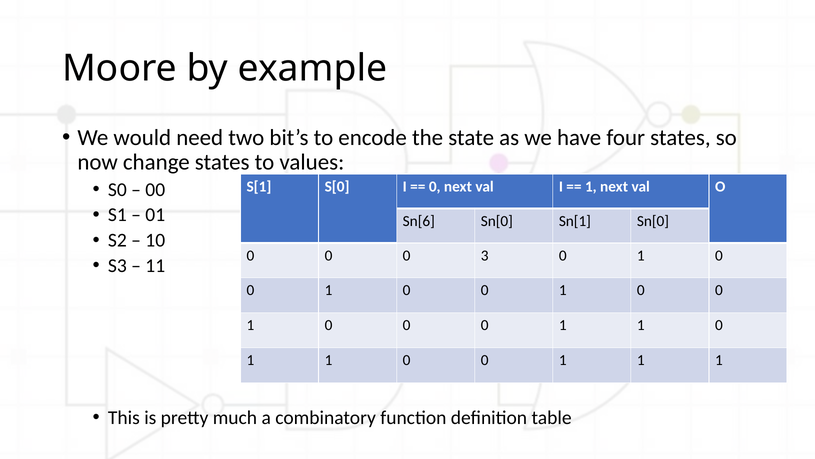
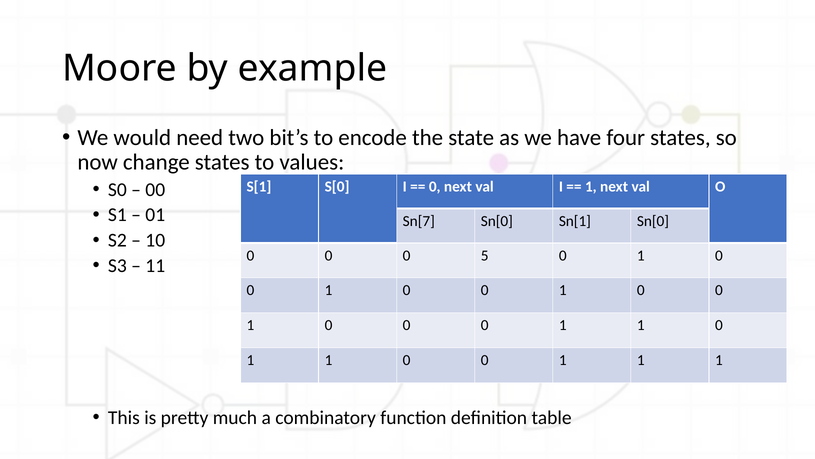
Sn[6: Sn[6 -> Sn[7 (419, 221)
3: 3 -> 5 (485, 255)
